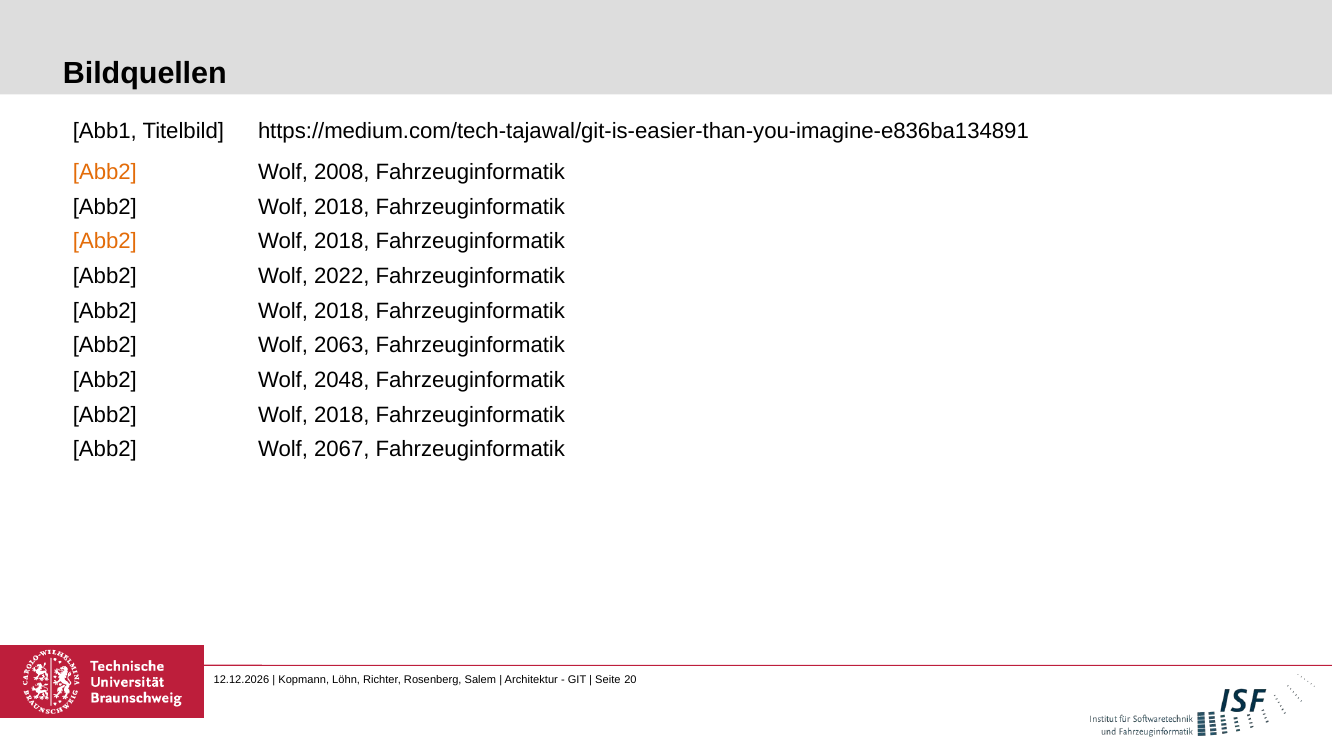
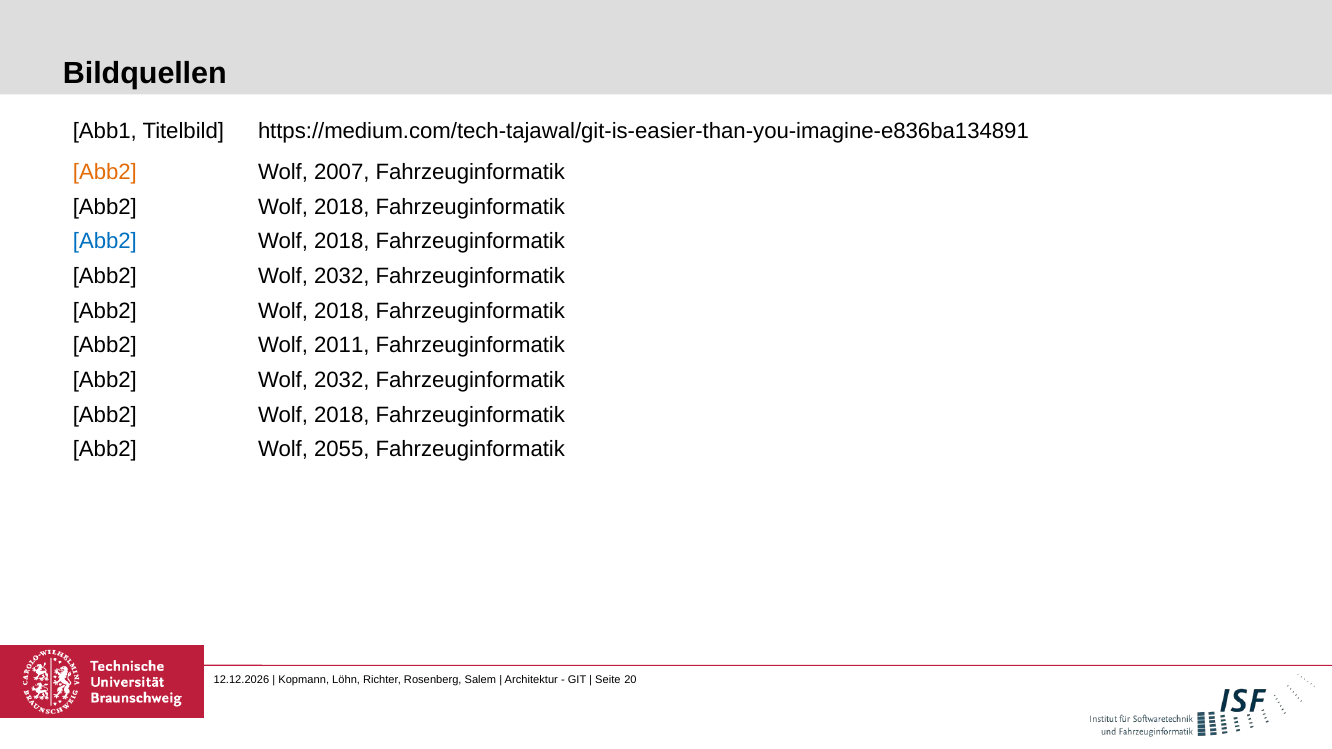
2008: 2008 -> 2007 (342, 172)
Abb2 colour: orange -> blue (105, 241)
2022: 2022 -> 2032 (342, 276)
2063: 2063 -> 2011 (342, 346)
2048: 2048 -> 2032 (342, 380)
2067: 2067 -> 2055 (342, 450)
